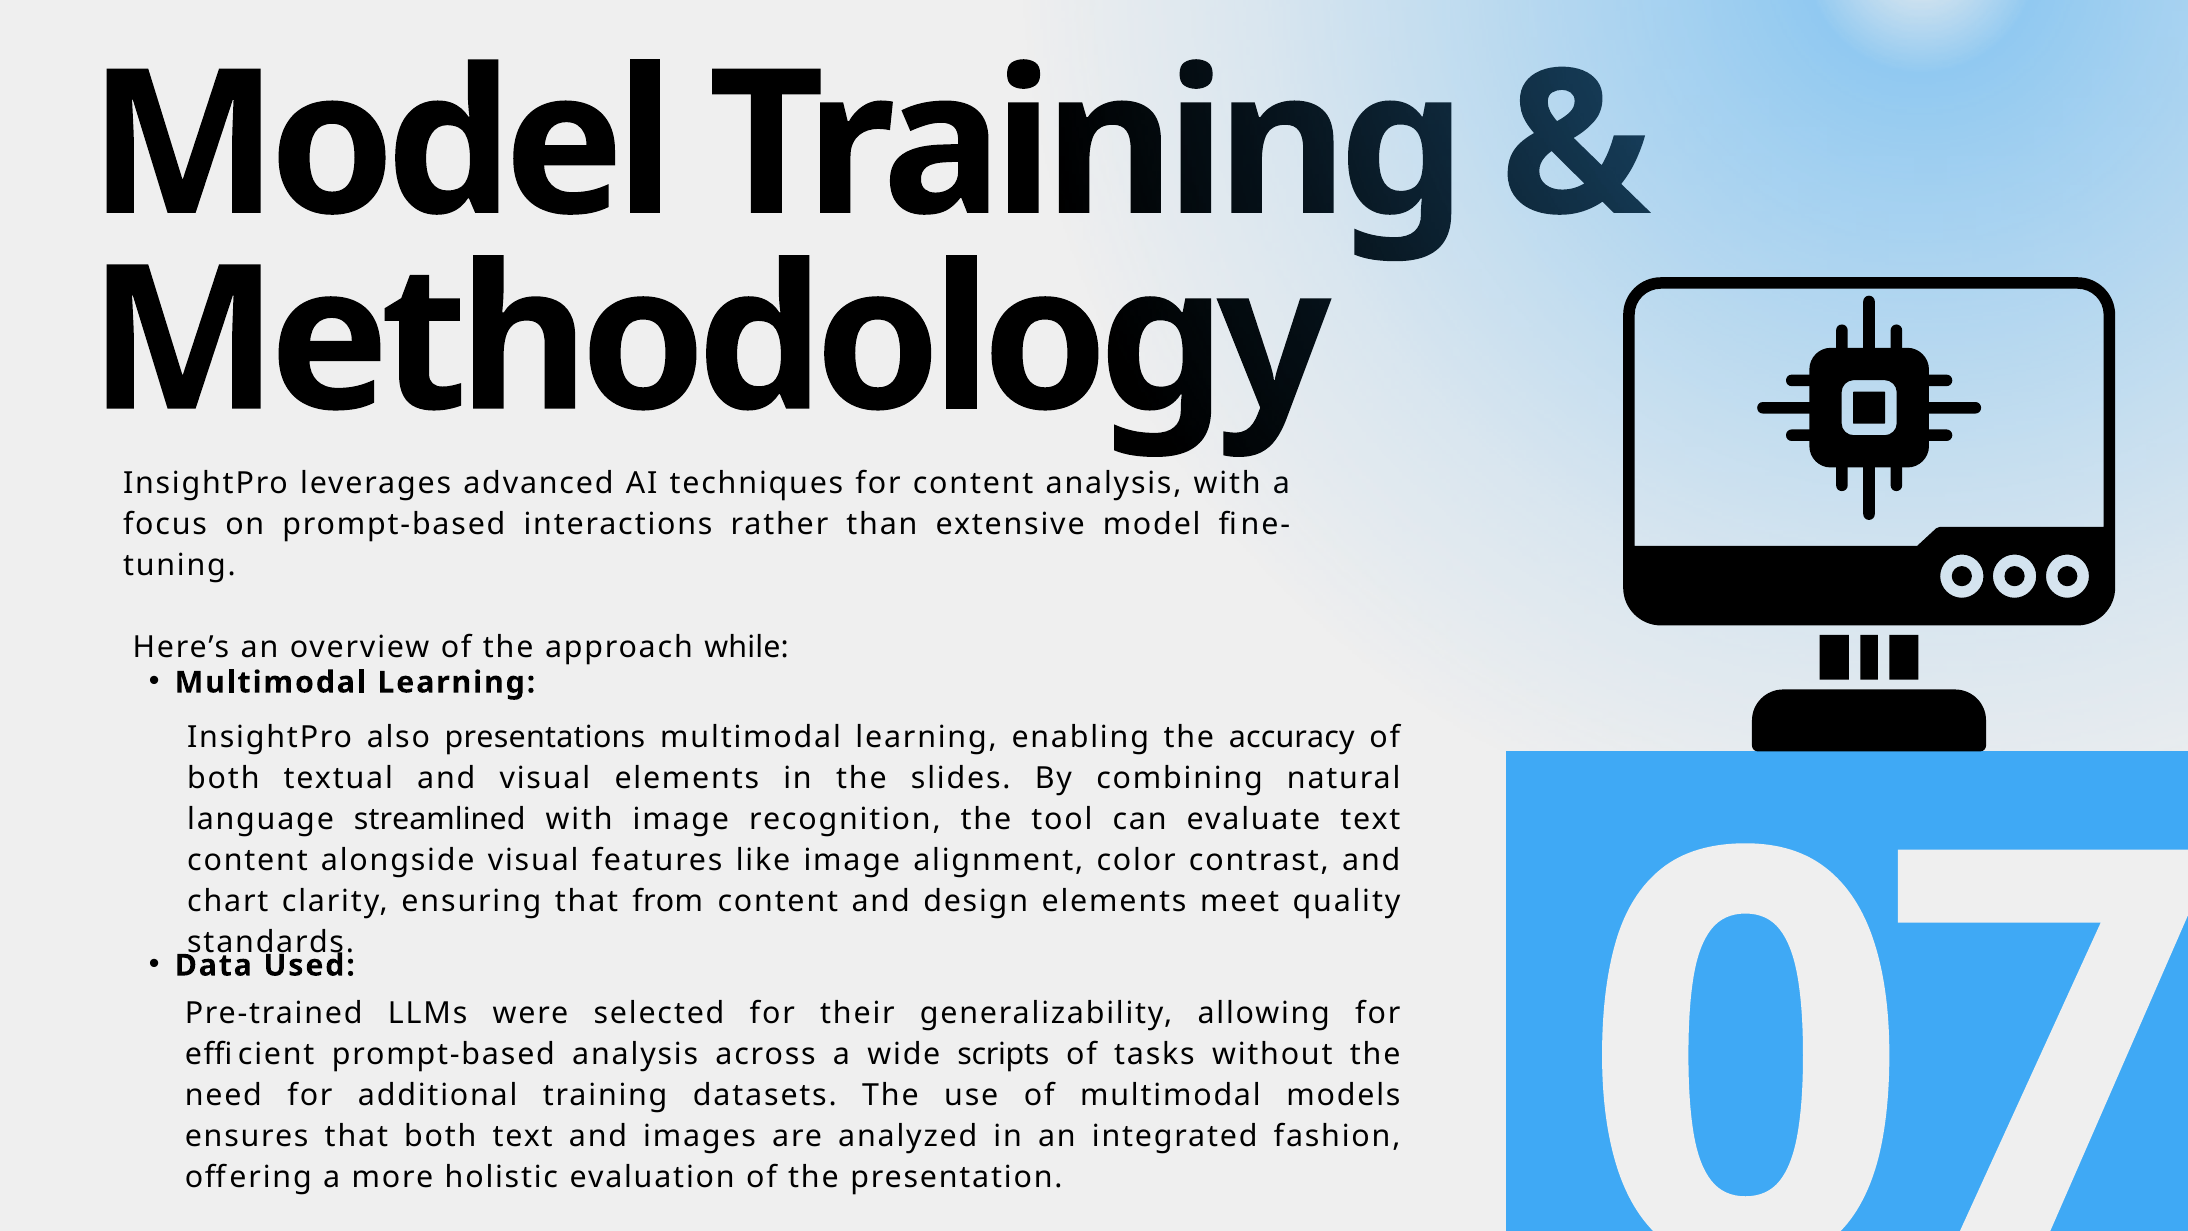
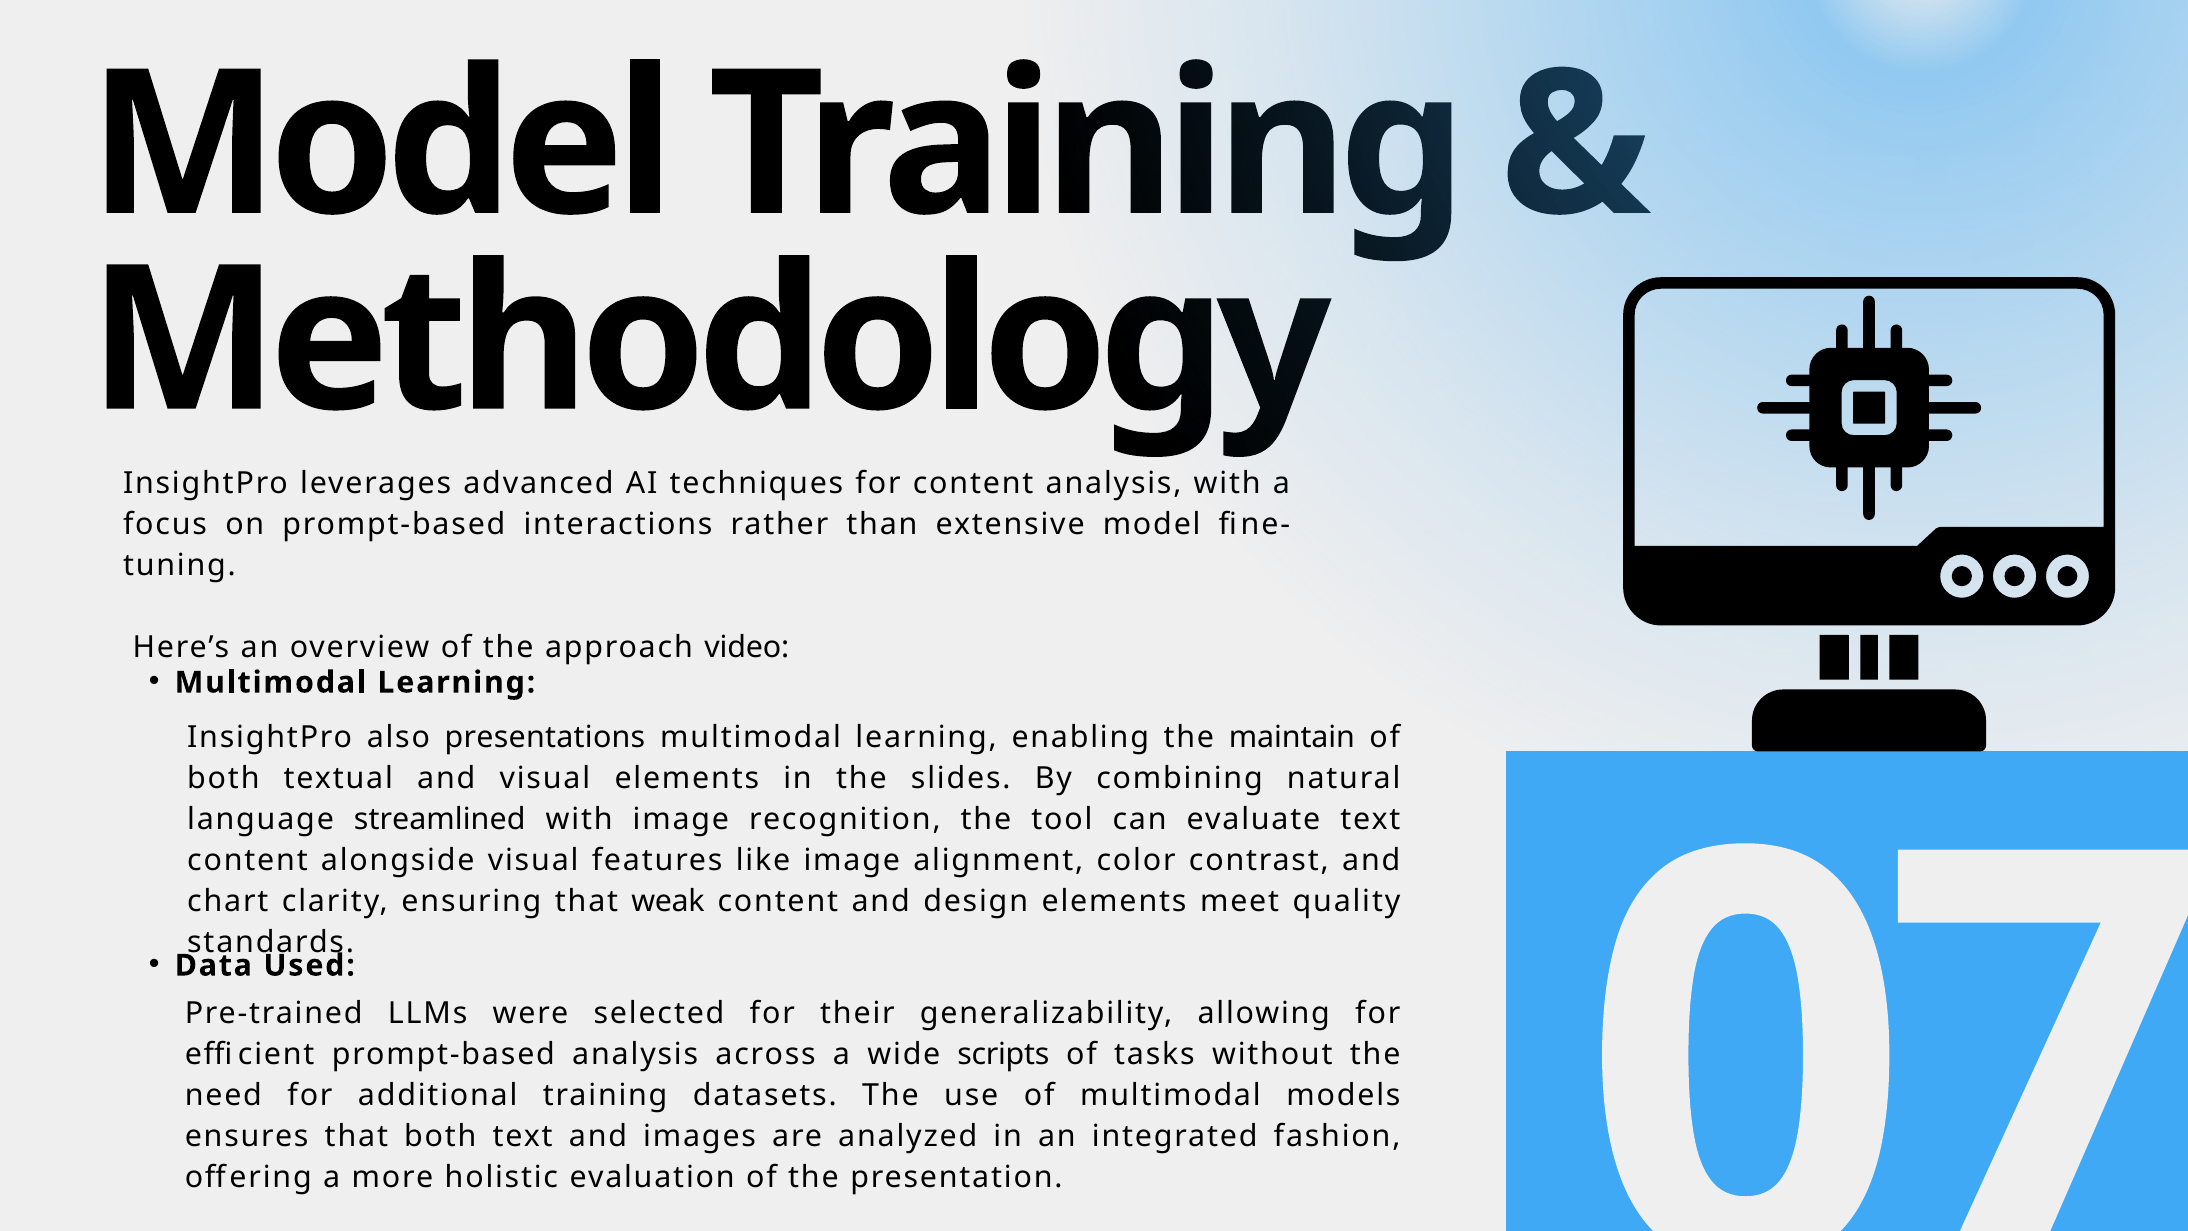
while: while -> video (747, 647)
accuracy: accuracy -> maintain (1292, 737)
from: from -> weak (668, 901)
